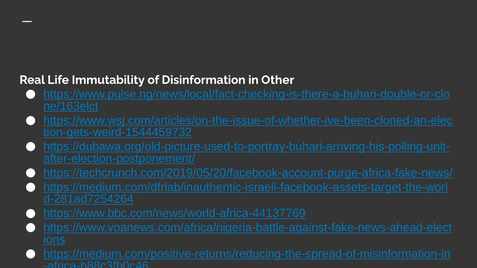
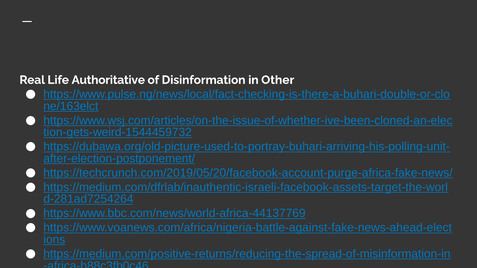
Immutability: Immutability -> Authoritative (108, 80)
